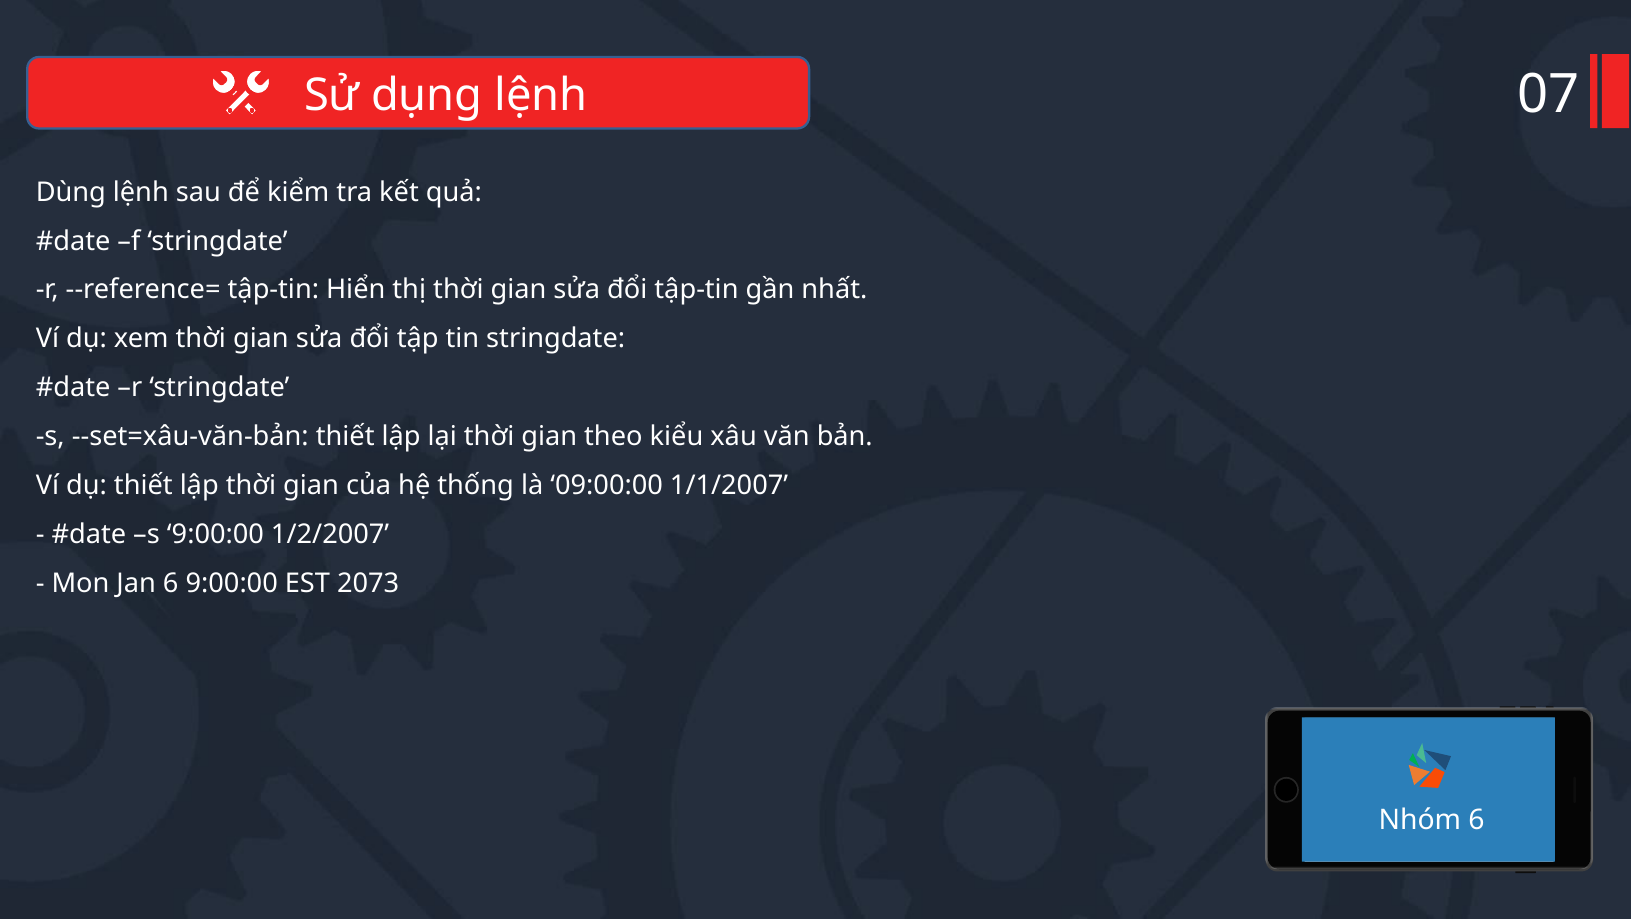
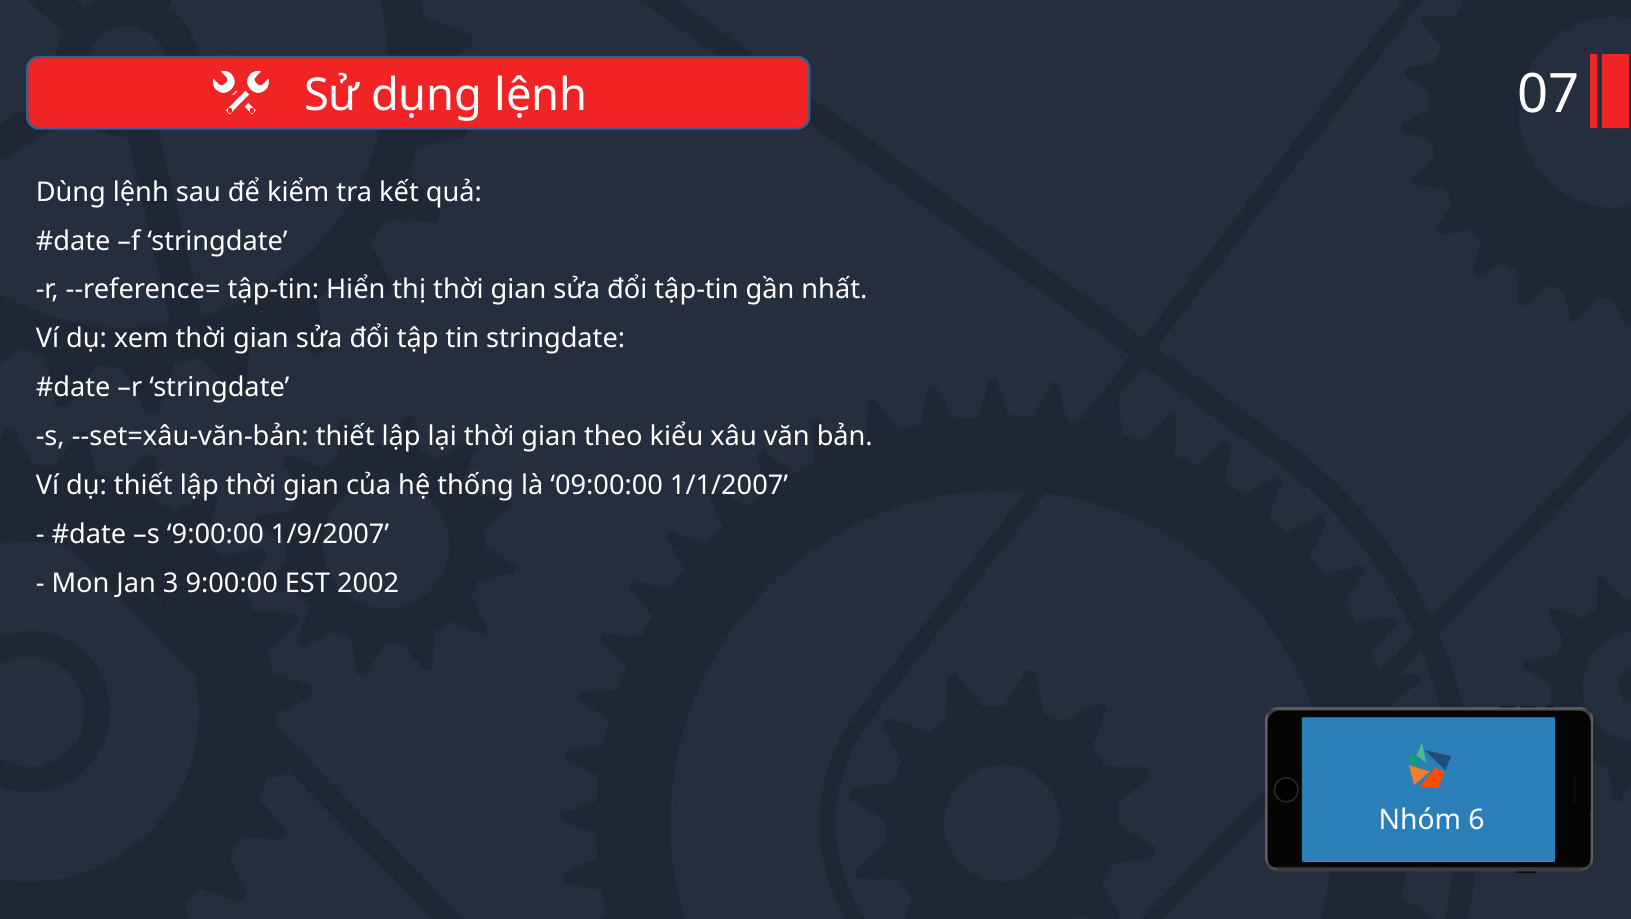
1/2/2007: 1/2/2007 -> 1/9/2007 (330, 535)
Jan 6: 6 -> 3 (171, 583)
2073: 2073 -> 2002 (368, 583)
